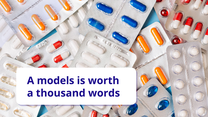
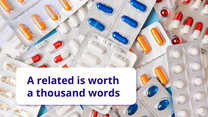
models: models -> related (56, 81)
